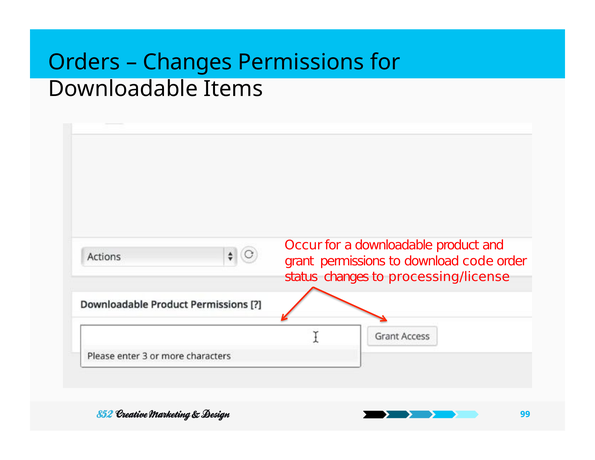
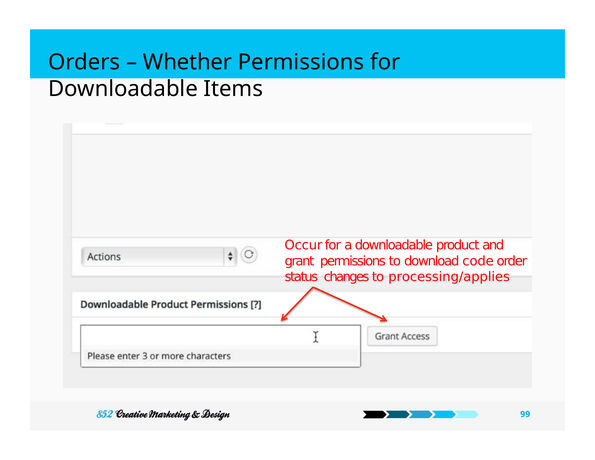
Changes: Changes -> Whether (188, 62)
processing/license: processing/license -> processing/applies (449, 277)
